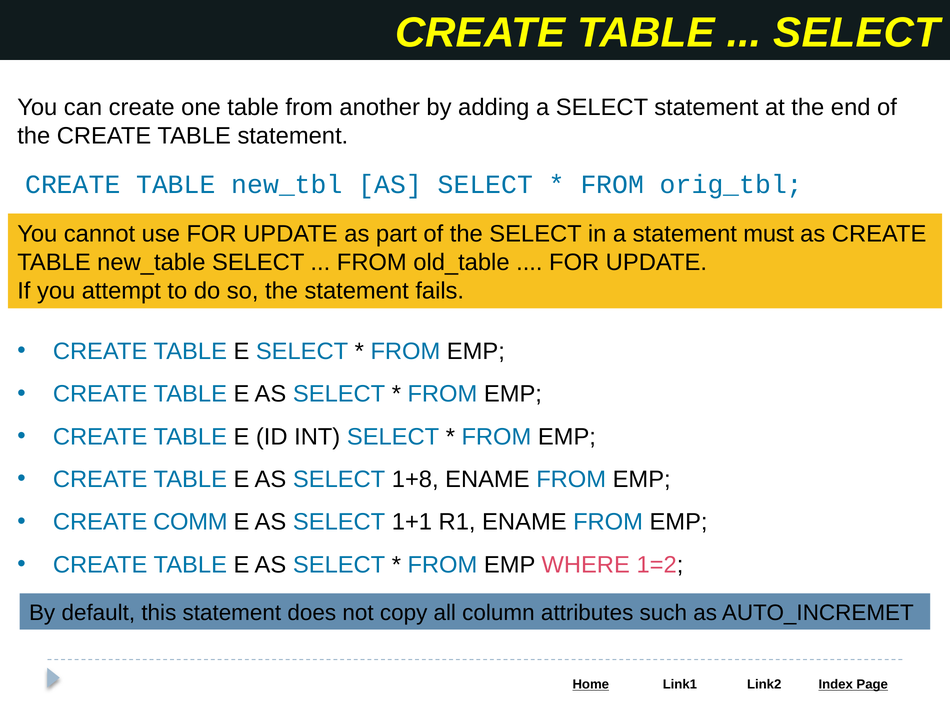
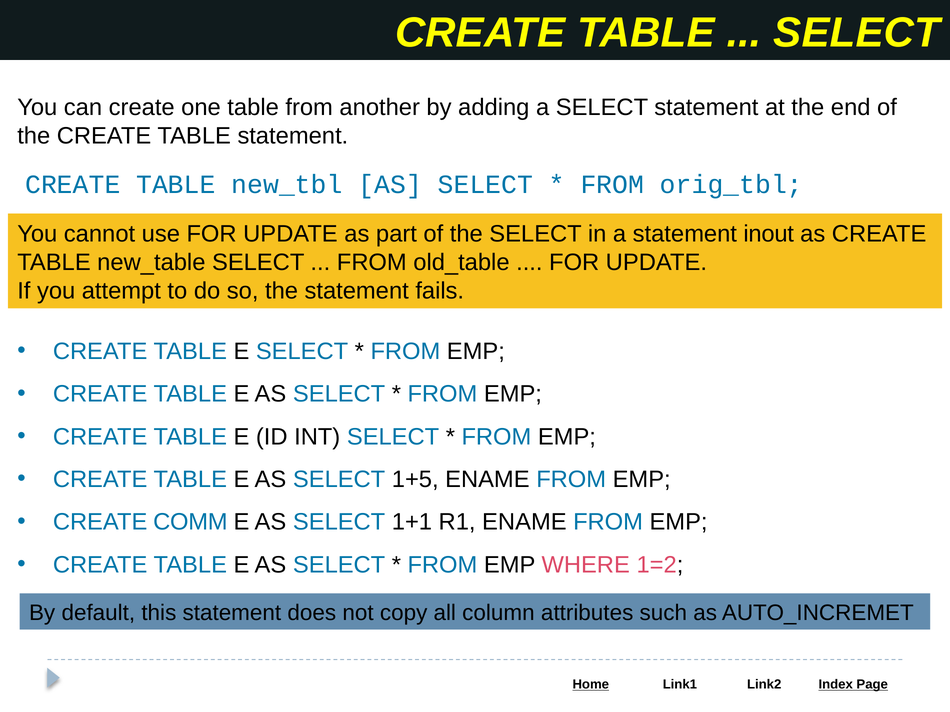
must: must -> inout (769, 234)
1+8: 1+8 -> 1+5 (415, 480)
